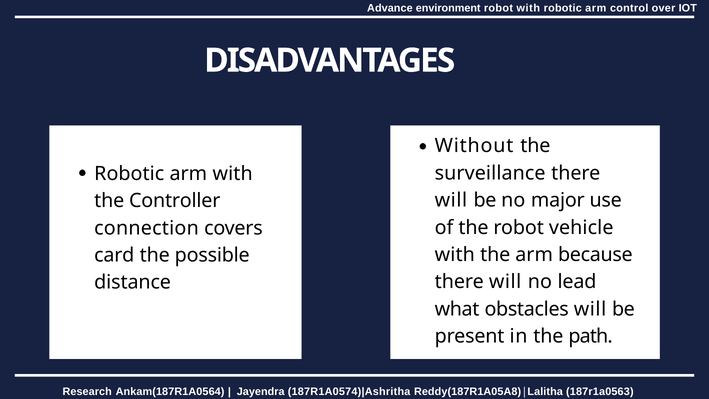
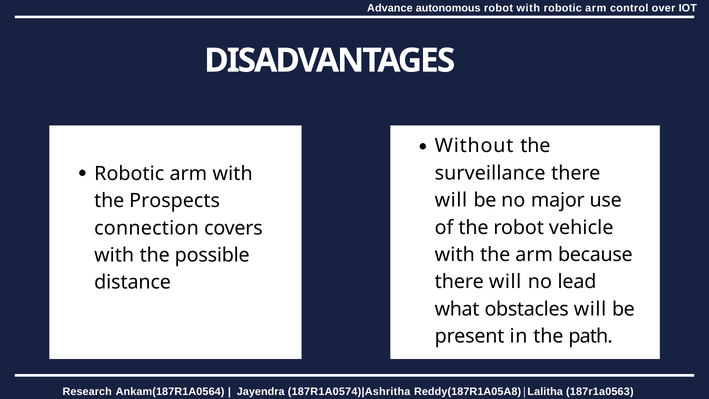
environment: environment -> autonomous (448, 8)
Controller: Controller -> Prospects (175, 201)
card: card -> with (114, 255)
